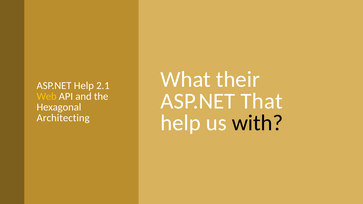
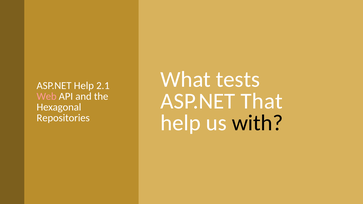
their: their -> tests (238, 79)
Web colour: yellow -> pink (47, 96)
Architecting: Architecting -> Repositories (63, 118)
